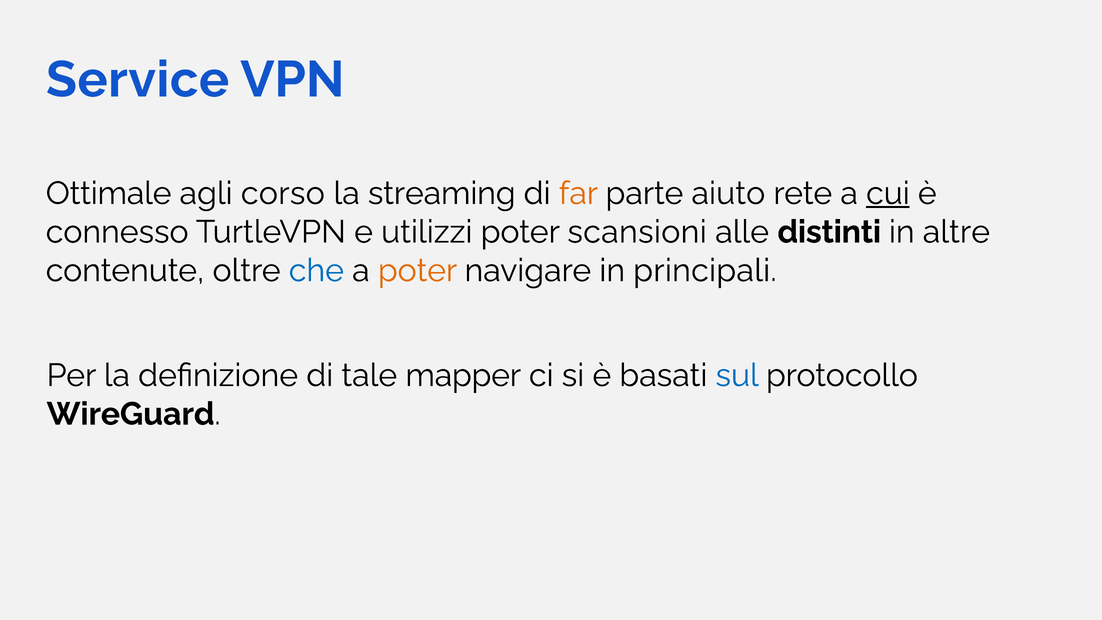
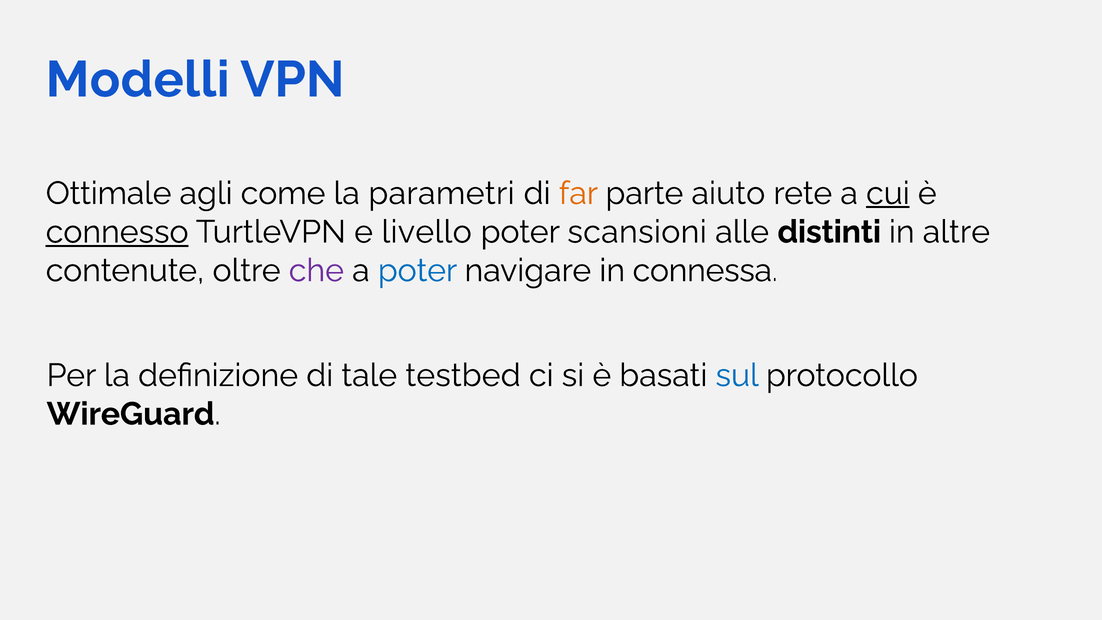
Service: Service -> Modelli (138, 80)
corso: corso -> come (283, 193)
streaming: streaming -> parametri (442, 193)
connesso underline: none -> present (117, 232)
utilizzi: utilizzi -> livello (427, 232)
che colour: blue -> purple (316, 271)
poter colour: orange -> blue (418, 271)
principali: principali -> connessa (705, 271)
mapper: mapper -> testbed (463, 375)
